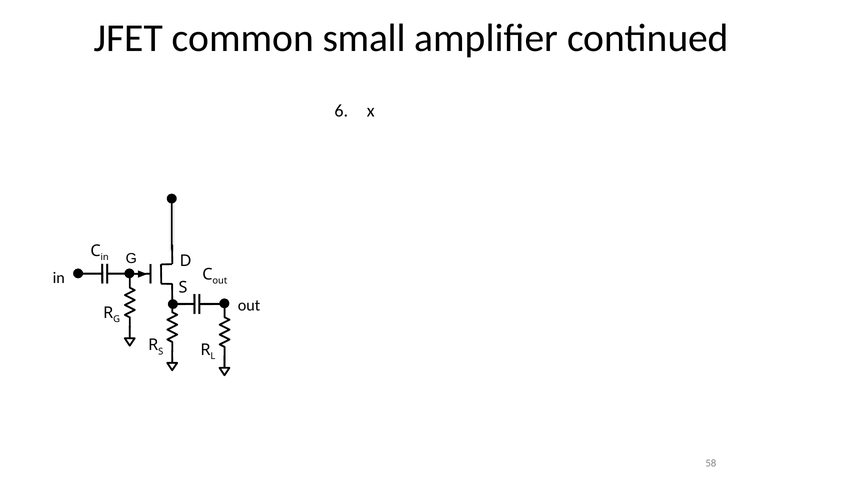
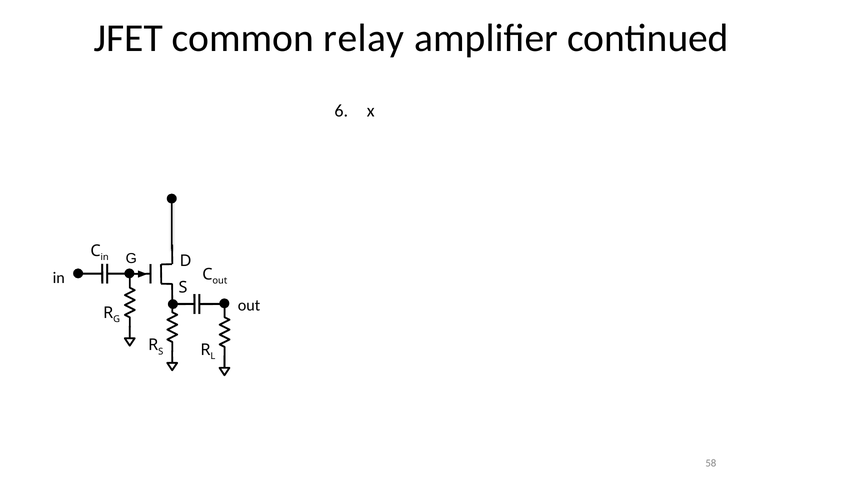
small: small -> relay (364, 38)
